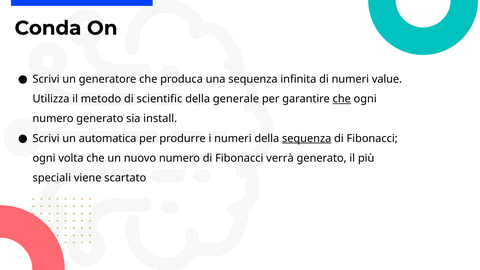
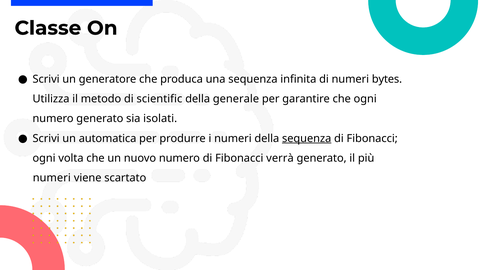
Conda: Conda -> Classe (48, 28)
value: value -> bytes (387, 79)
che underline: present -> none (342, 99)
install: install -> isolati (160, 119)
speciali: speciali -> numeri (52, 178)
